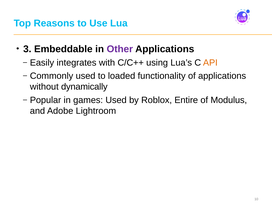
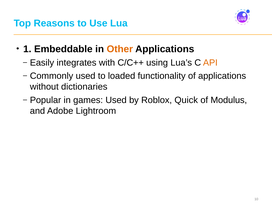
3: 3 -> 1 (27, 49)
Other colour: purple -> orange (120, 49)
dynamically: dynamically -> dictionaries (84, 87)
Entire: Entire -> Quick (186, 100)
